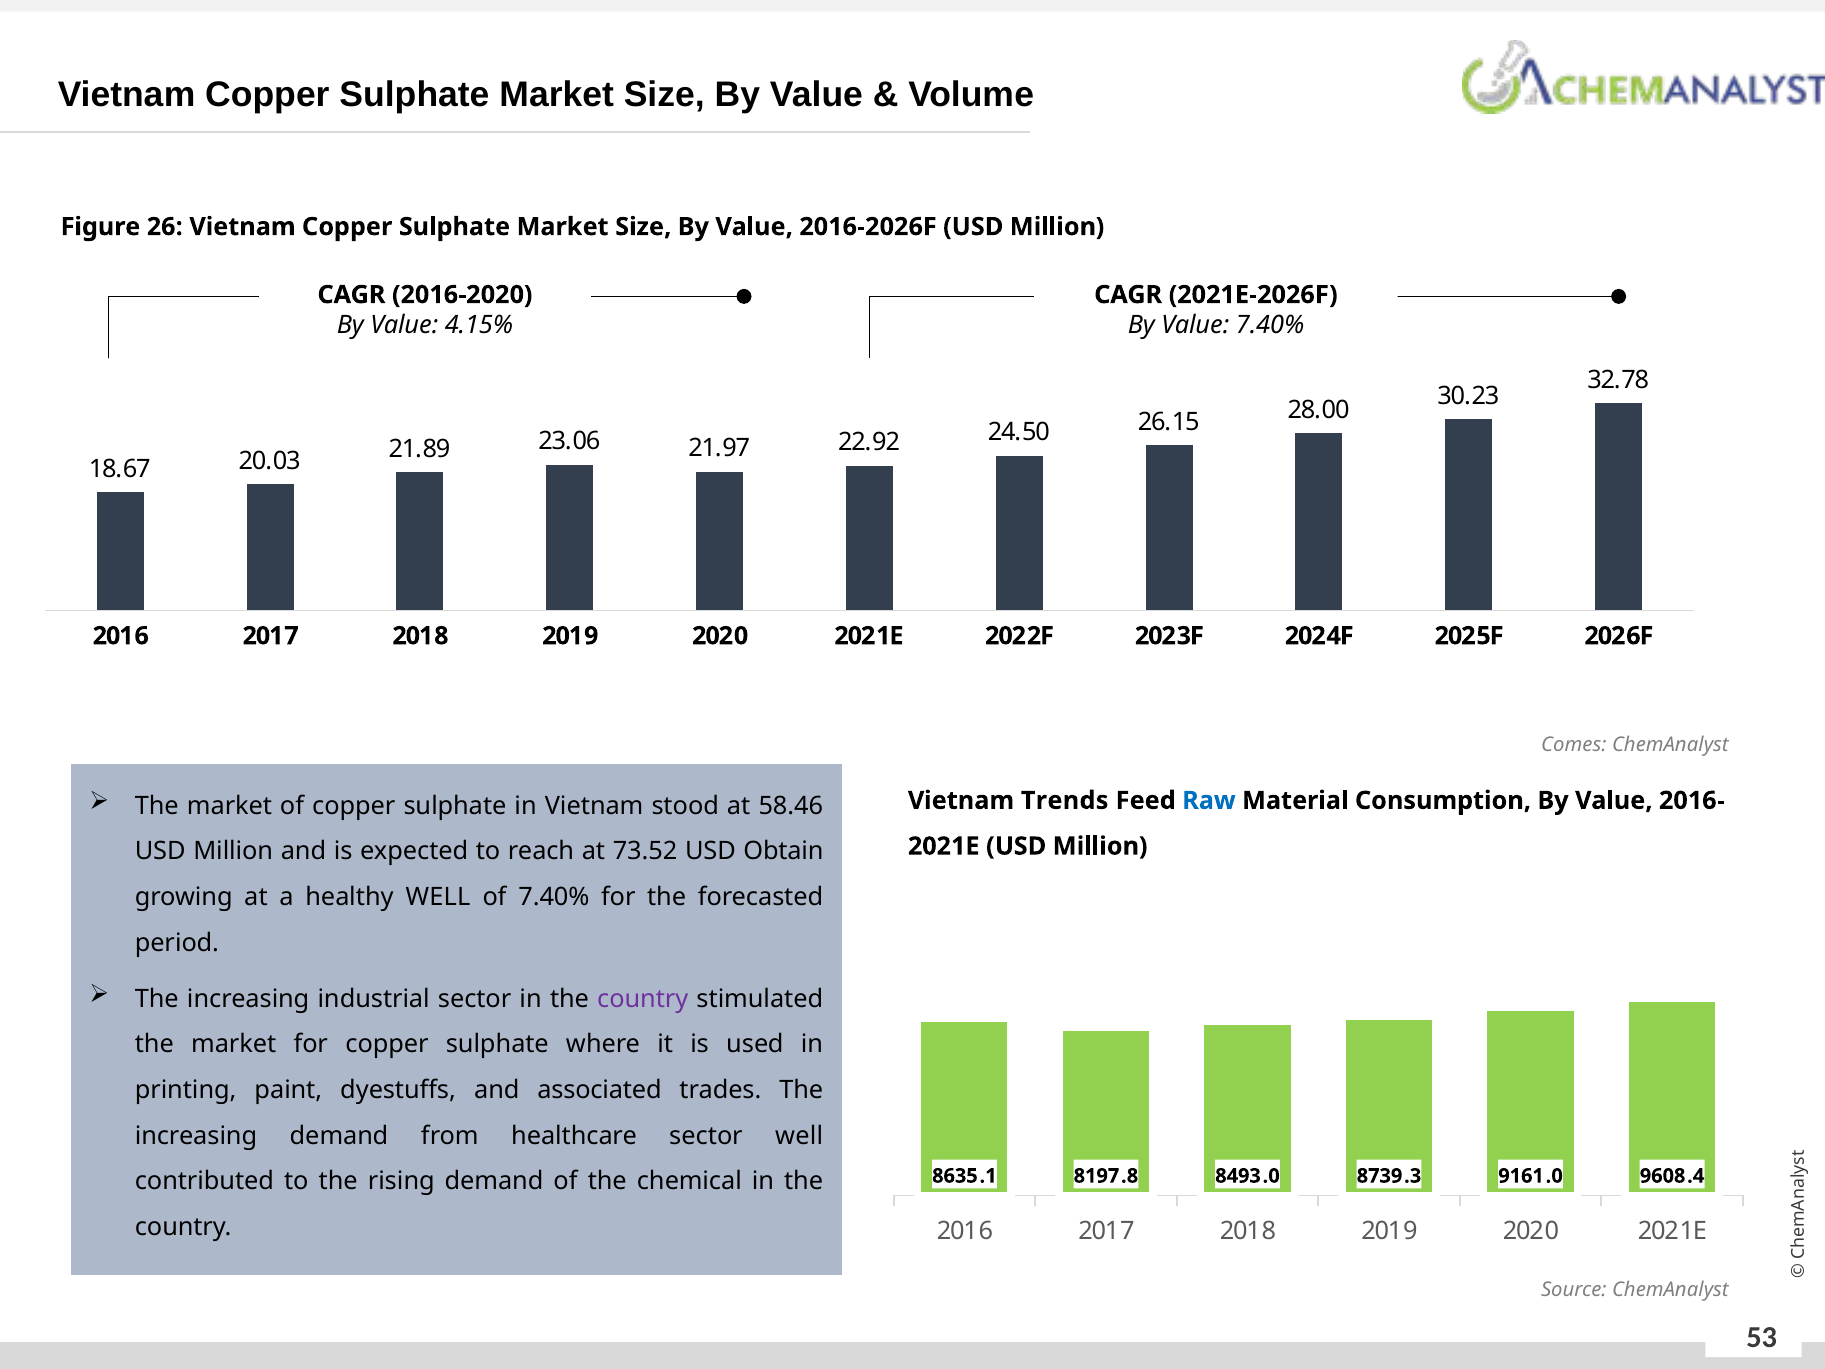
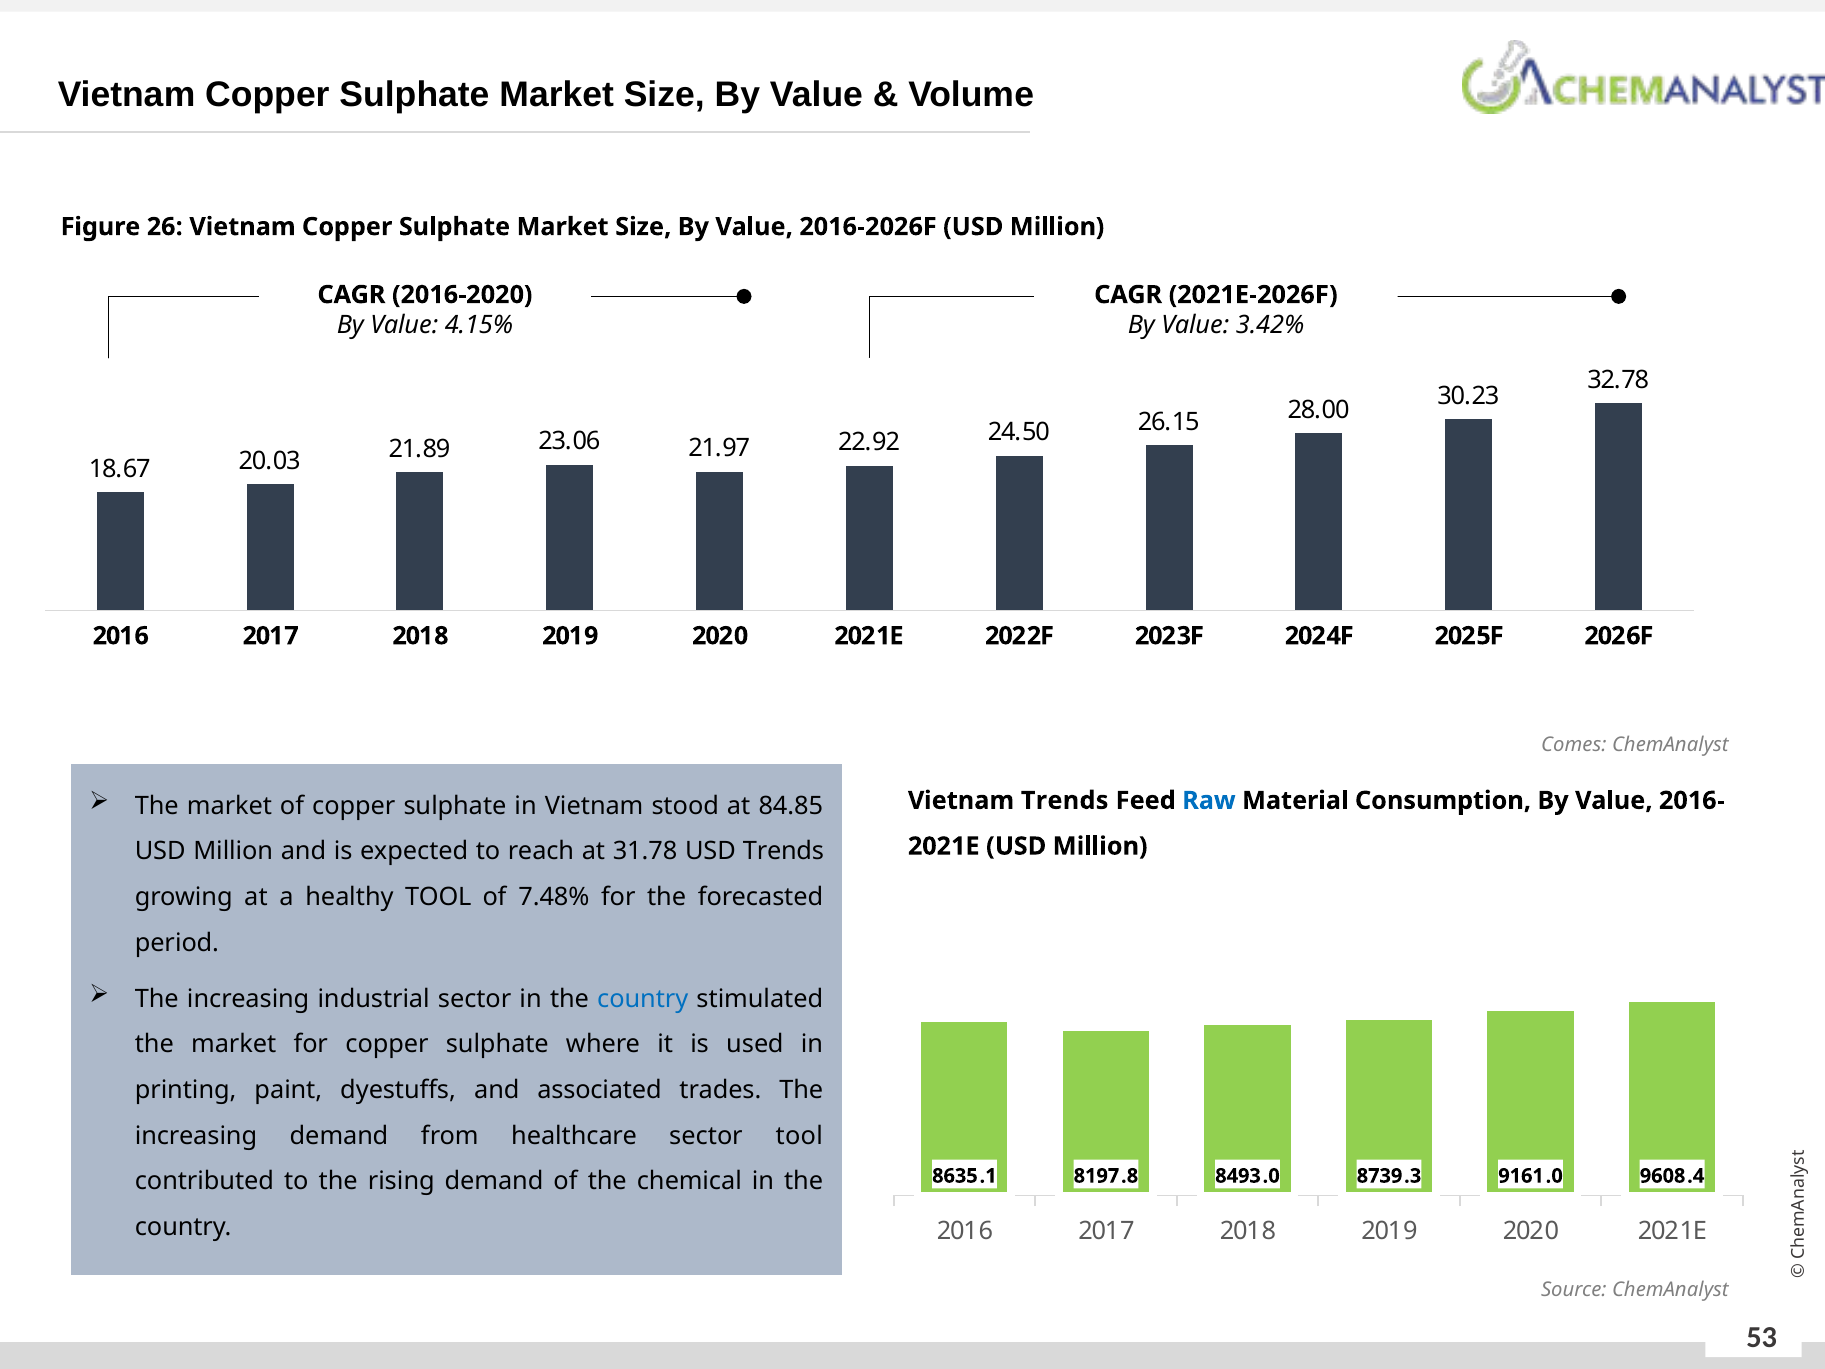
Value 7.40%: 7.40% -> 3.42% (1270, 325)
58.46: 58.46 -> 84.85 (791, 806)
73.52: 73.52 -> 31.78 (645, 851)
USD Obtain: Obtain -> Trends (783, 851)
healthy WELL: WELL -> TOOL (438, 897)
of 7.40%: 7.40% -> 7.48% (554, 897)
country colour: purple -> blue (643, 998)
sector well: well -> tool (799, 1136)
